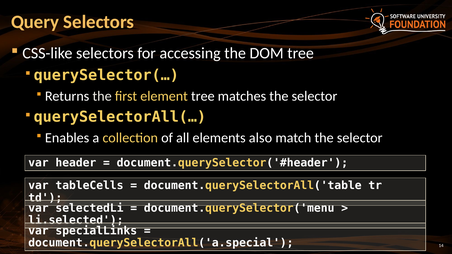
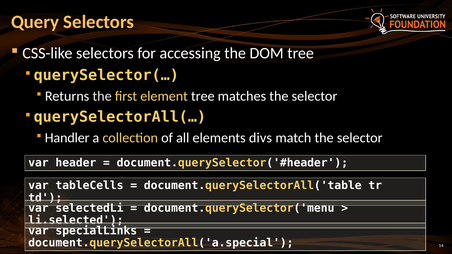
Enables: Enables -> Handler (67, 138)
also: also -> divs (260, 138)
